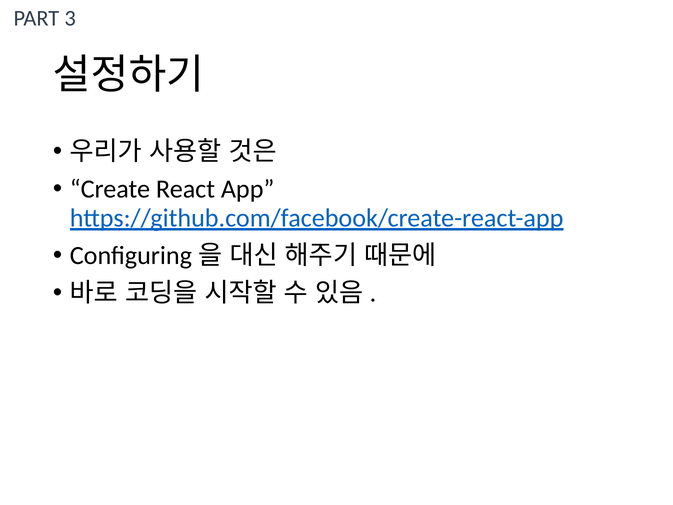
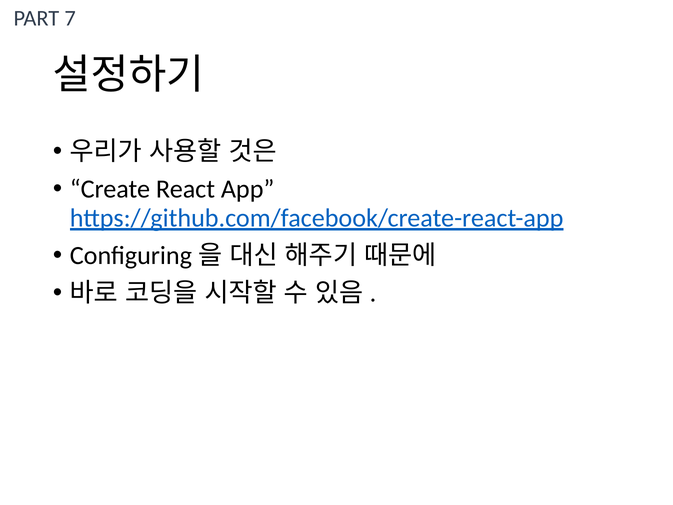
3: 3 -> 7 (70, 18)
